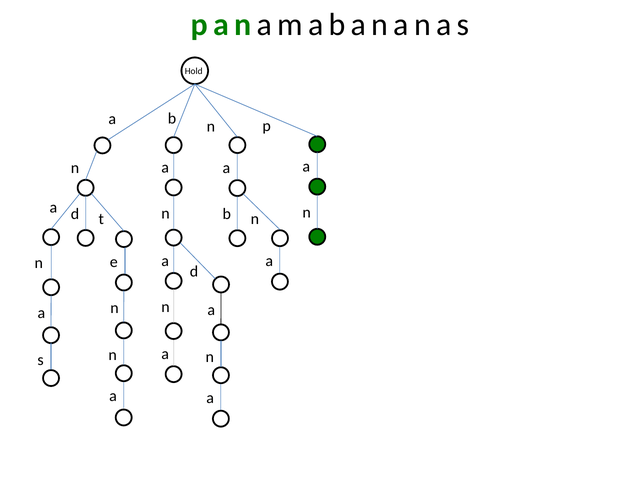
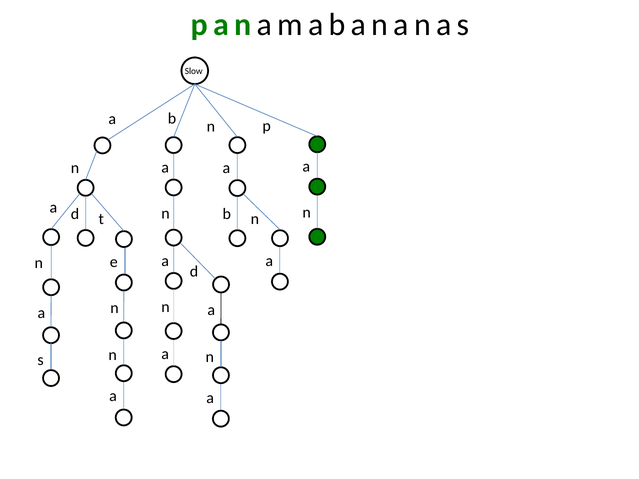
Hold: Hold -> Slow (194, 71)
